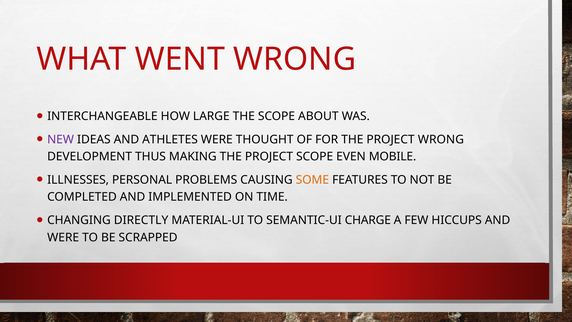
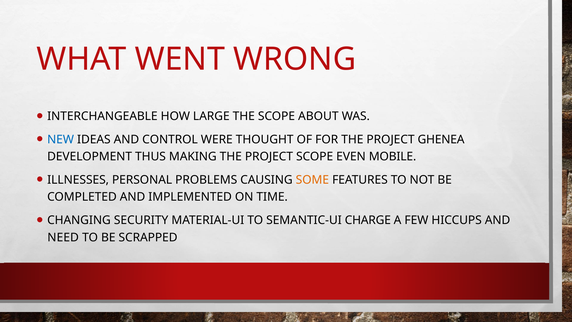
NEW colour: purple -> blue (61, 139)
ATHLETES: ATHLETES -> CONTROL (170, 139)
PROJECT WRONG: WRONG -> GHENEA (441, 139)
DIRECTLY: DIRECTLY -> SECURITY (141, 220)
WERE: WERE -> NEED (63, 237)
